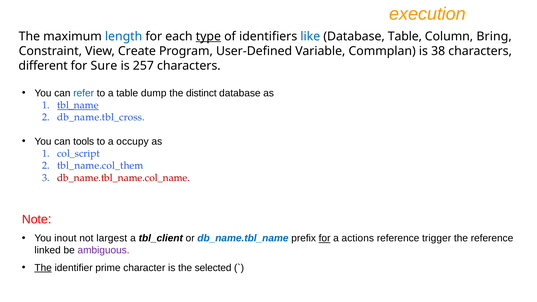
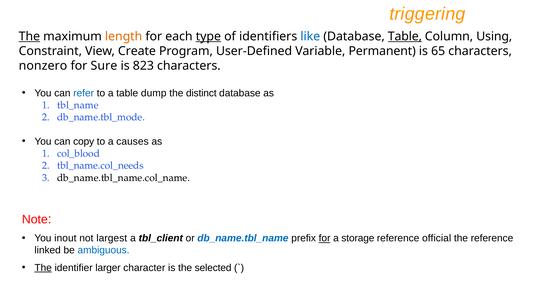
execution: execution -> triggering (427, 14)
The underline: none -> present (29, 36)
length colour: blue -> orange (124, 36)
Table underline: none -> present (405, 36)
Bring: Bring -> Using (494, 36)
Commplan: Commplan -> Permanent (382, 51)
38: 38 -> 65 (438, 51)
different: different -> nonzero (43, 66)
257: 257 -> 823 (143, 66)
tbl_name underline: present -> none (78, 105)
db_name.tbl_cross: db_name.tbl_cross -> db_name.tbl_mode (101, 117)
tools: tools -> copy (84, 141)
occupy: occupy -> causes (132, 141)
col_script: col_script -> col_blood (78, 154)
tbl_name.col_them: tbl_name.col_them -> tbl_name.col_needs (100, 166)
db_name.tbl_name.col_name colour: red -> black (124, 178)
actions: actions -> storage (358, 238)
trigger: trigger -> official (437, 238)
ambiguous colour: purple -> blue (104, 250)
prime: prime -> larger (108, 268)
